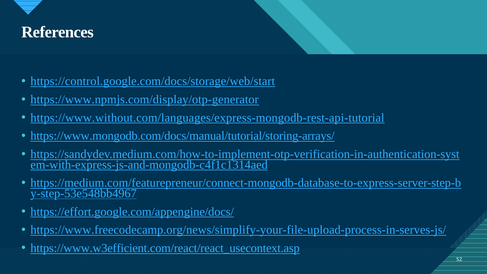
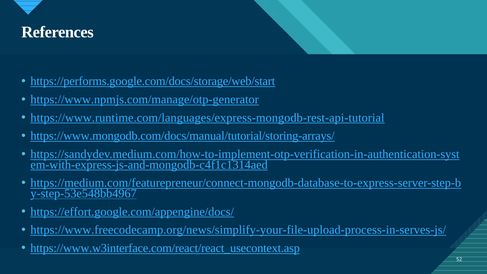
https://control.google.com/docs/storage/web/start: https://control.google.com/docs/storage/web/start -> https://performs.google.com/docs/storage/web/start (153, 81)
https://www.npmjs.com/display/otp-generator: https://www.npmjs.com/display/otp-generator -> https://www.npmjs.com/manage/otp-generator (145, 99)
https://www.without.com/languages/express-mongodb-rest-api-tutorial: https://www.without.com/languages/express-mongodb-rest-api-tutorial -> https://www.runtime.com/languages/express-mongodb-rest-api-tutorial (207, 118)
https://www.w3efficient.com/react/react_usecontext.asp: https://www.w3efficient.com/react/react_usecontext.asp -> https://www.w3interface.com/react/react_usecontext.asp (165, 248)
